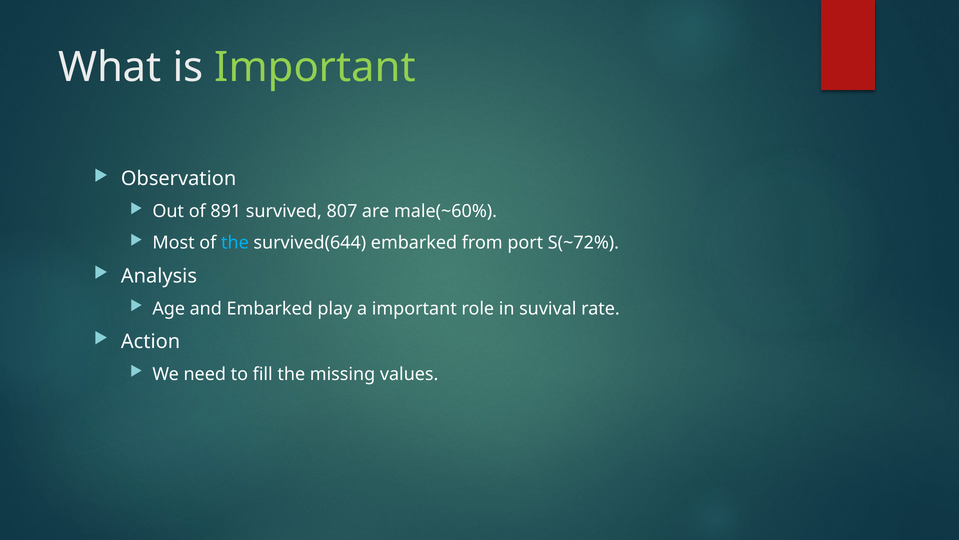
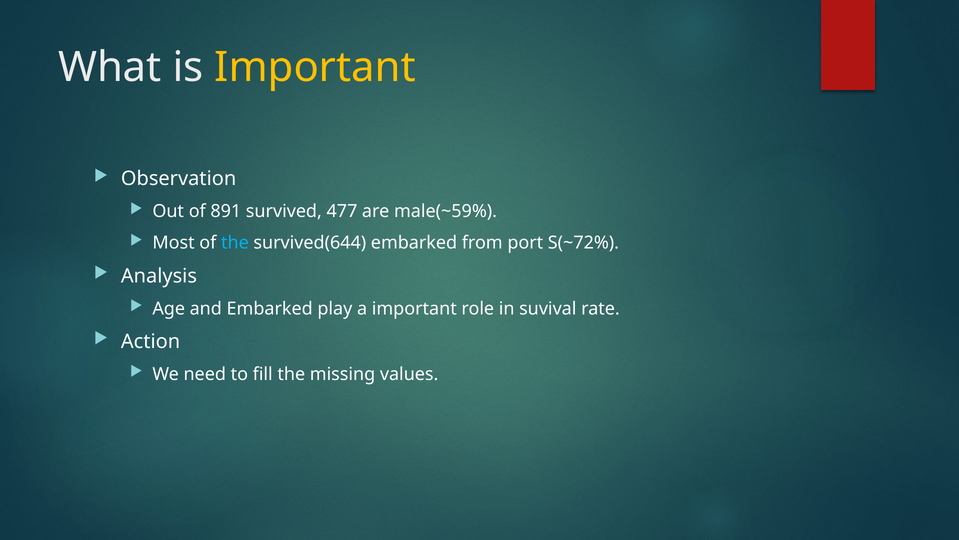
Important colour: light green -> yellow (315, 67)
807: 807 -> 477 (342, 211)
male(~60%: male(~60% -> male(~59% (446, 211)
